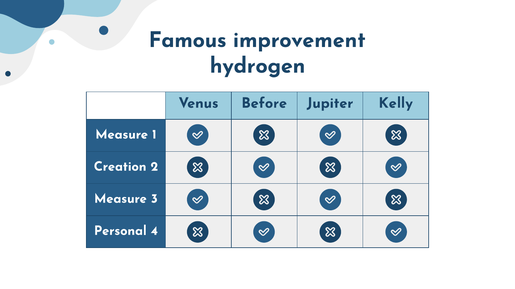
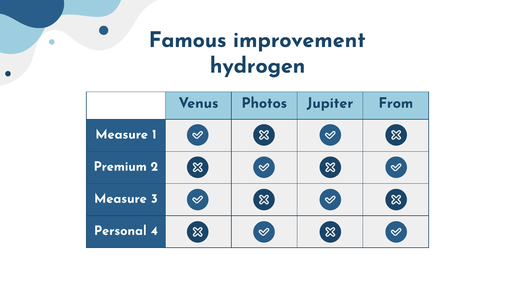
Before: Before -> Photos (264, 103)
Kelly: Kelly -> From (396, 103)
Creation: Creation -> Premium (120, 167)
